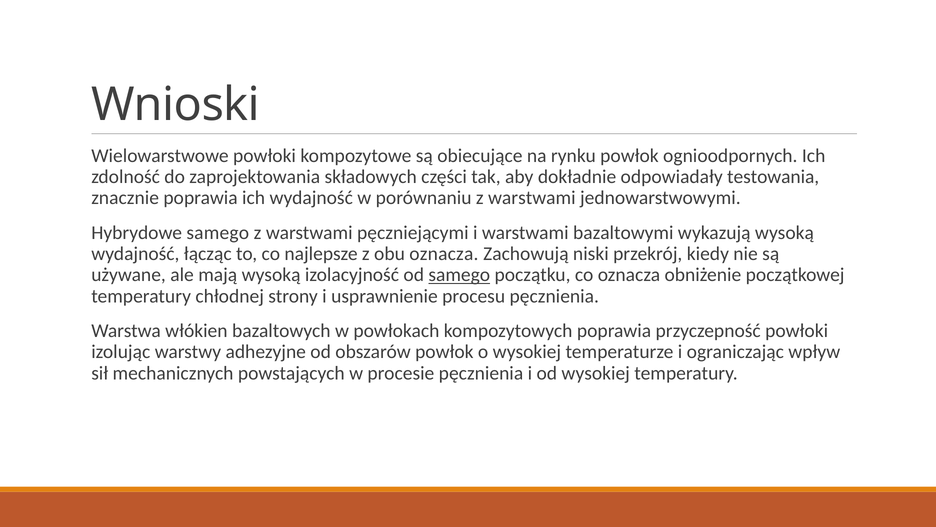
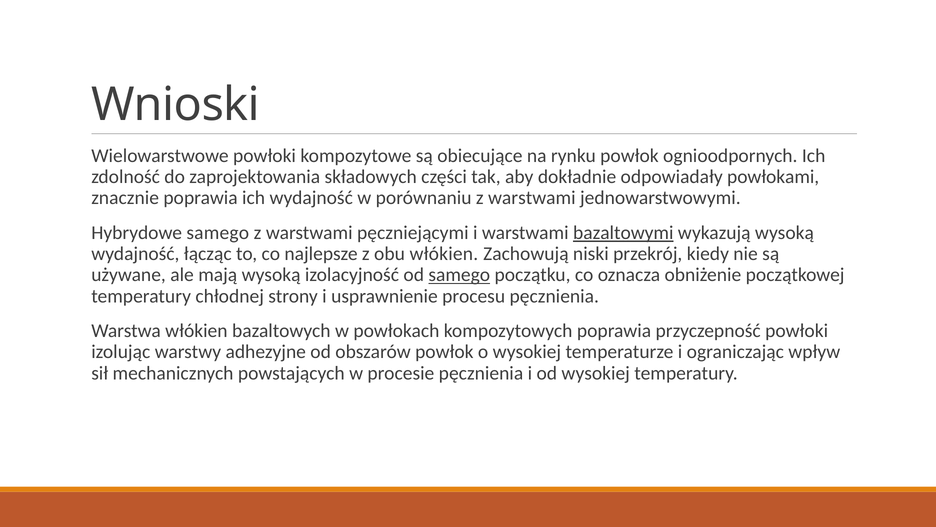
testowania: testowania -> powłokami (773, 177)
bazaltowymi underline: none -> present (623, 233)
obu oznacza: oznacza -> włókien (444, 254)
